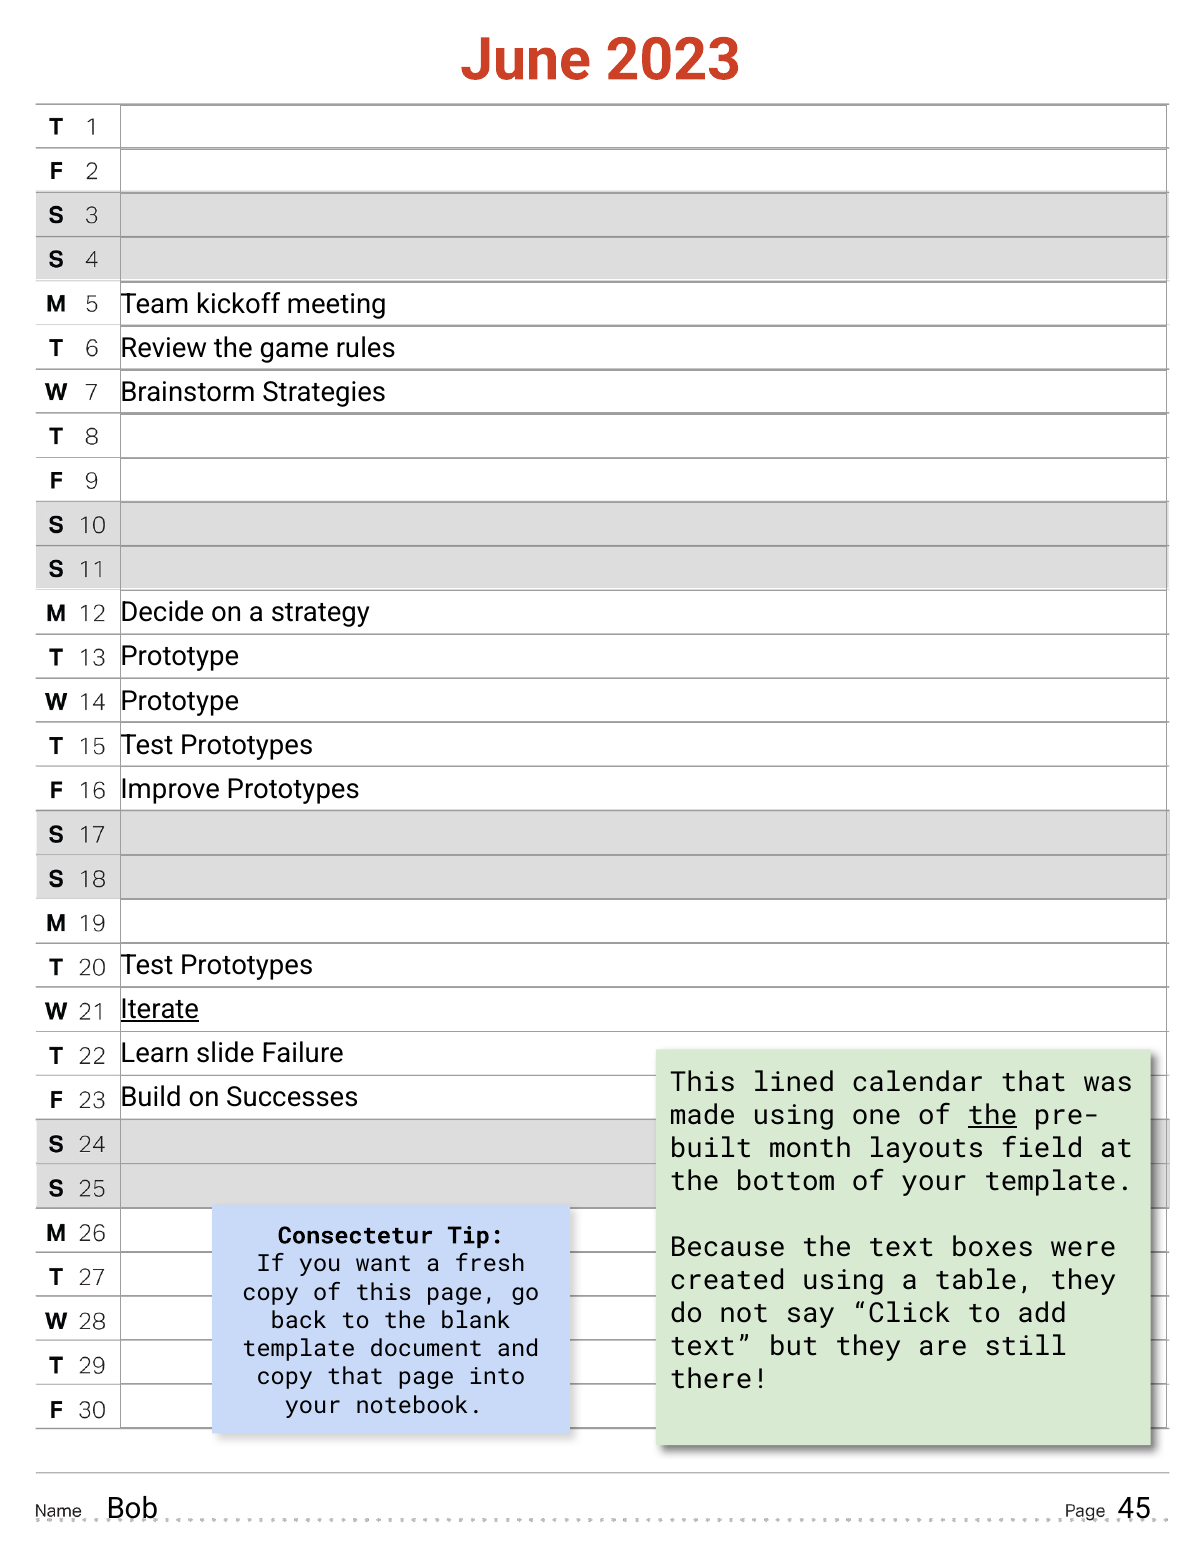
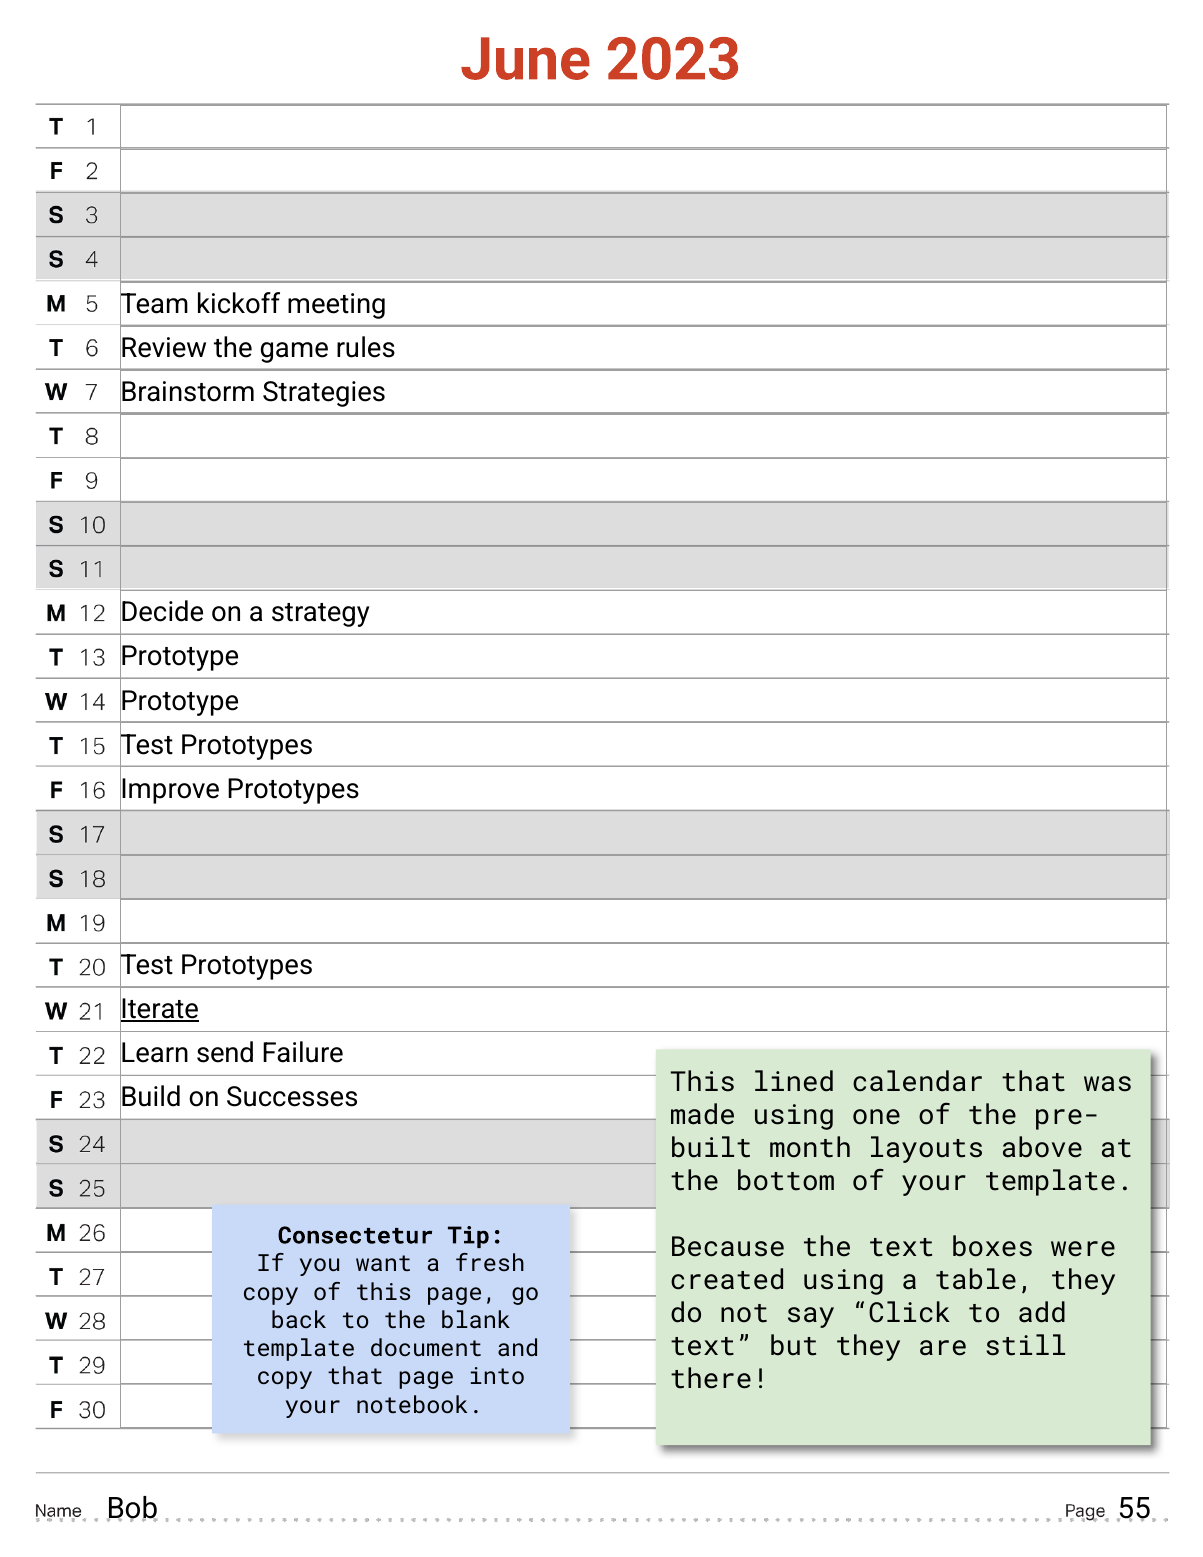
slide: slide -> send (225, 1053)
the underline: present -> none (992, 1115)
field: field -> above (1042, 1148)
45: 45 -> 55 (1134, 1508)
